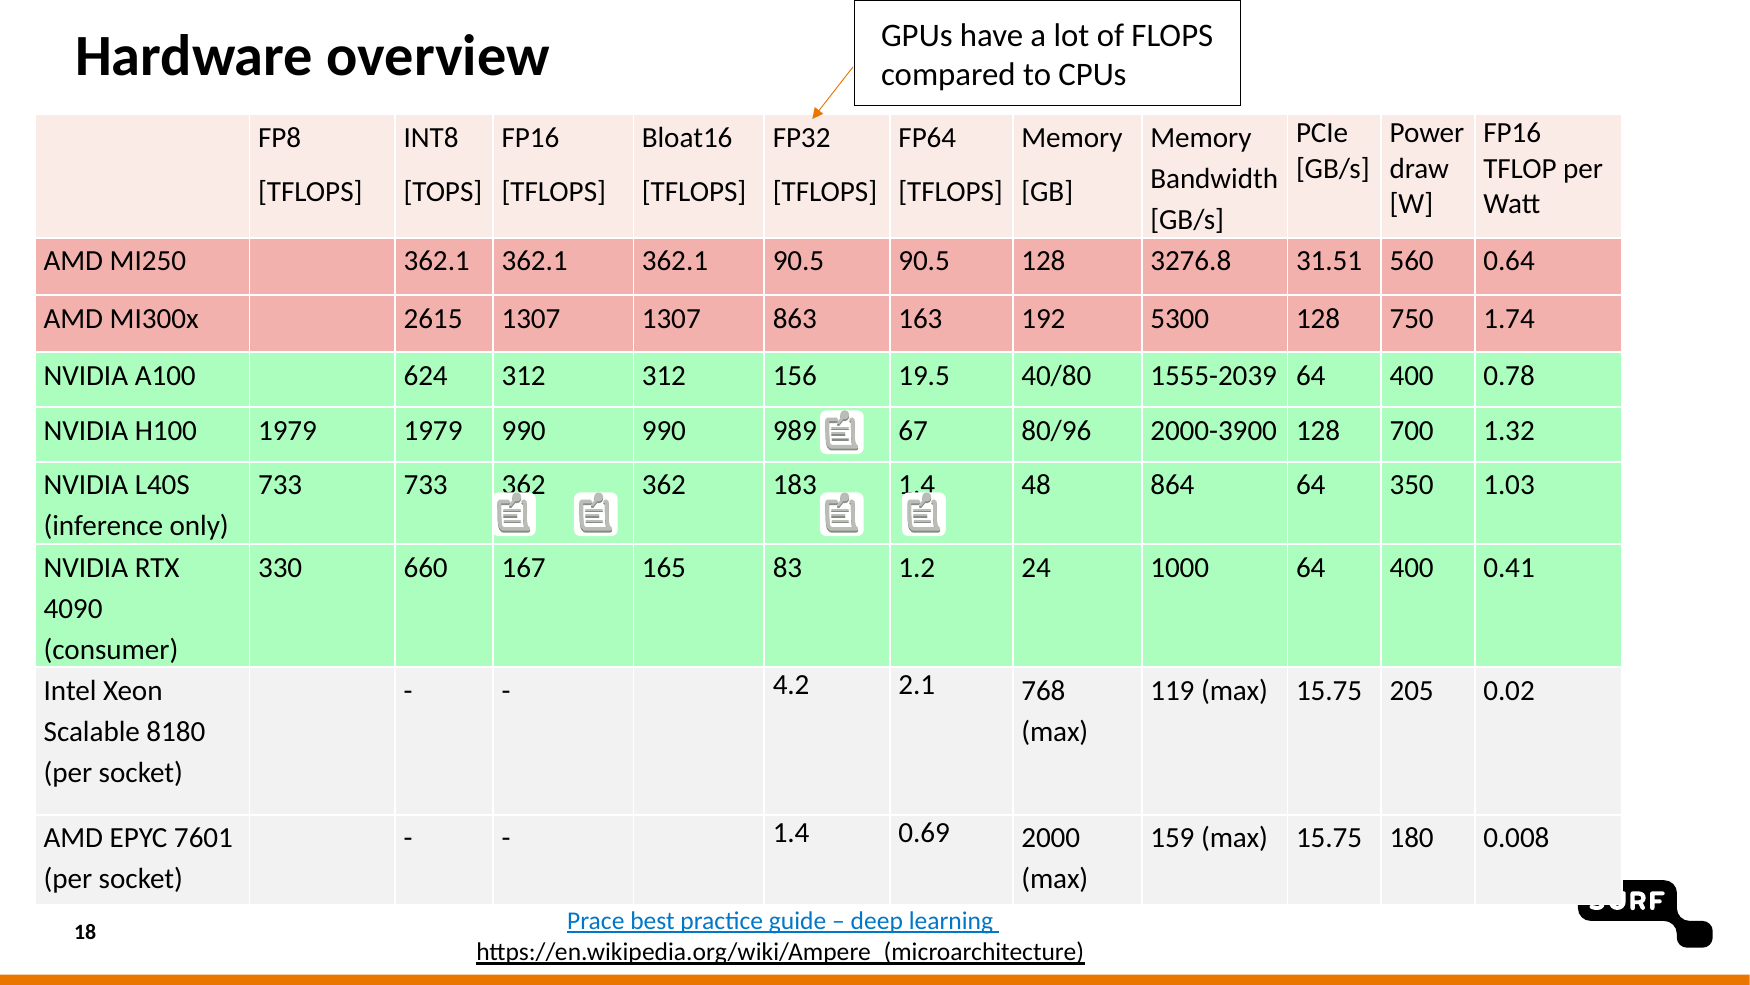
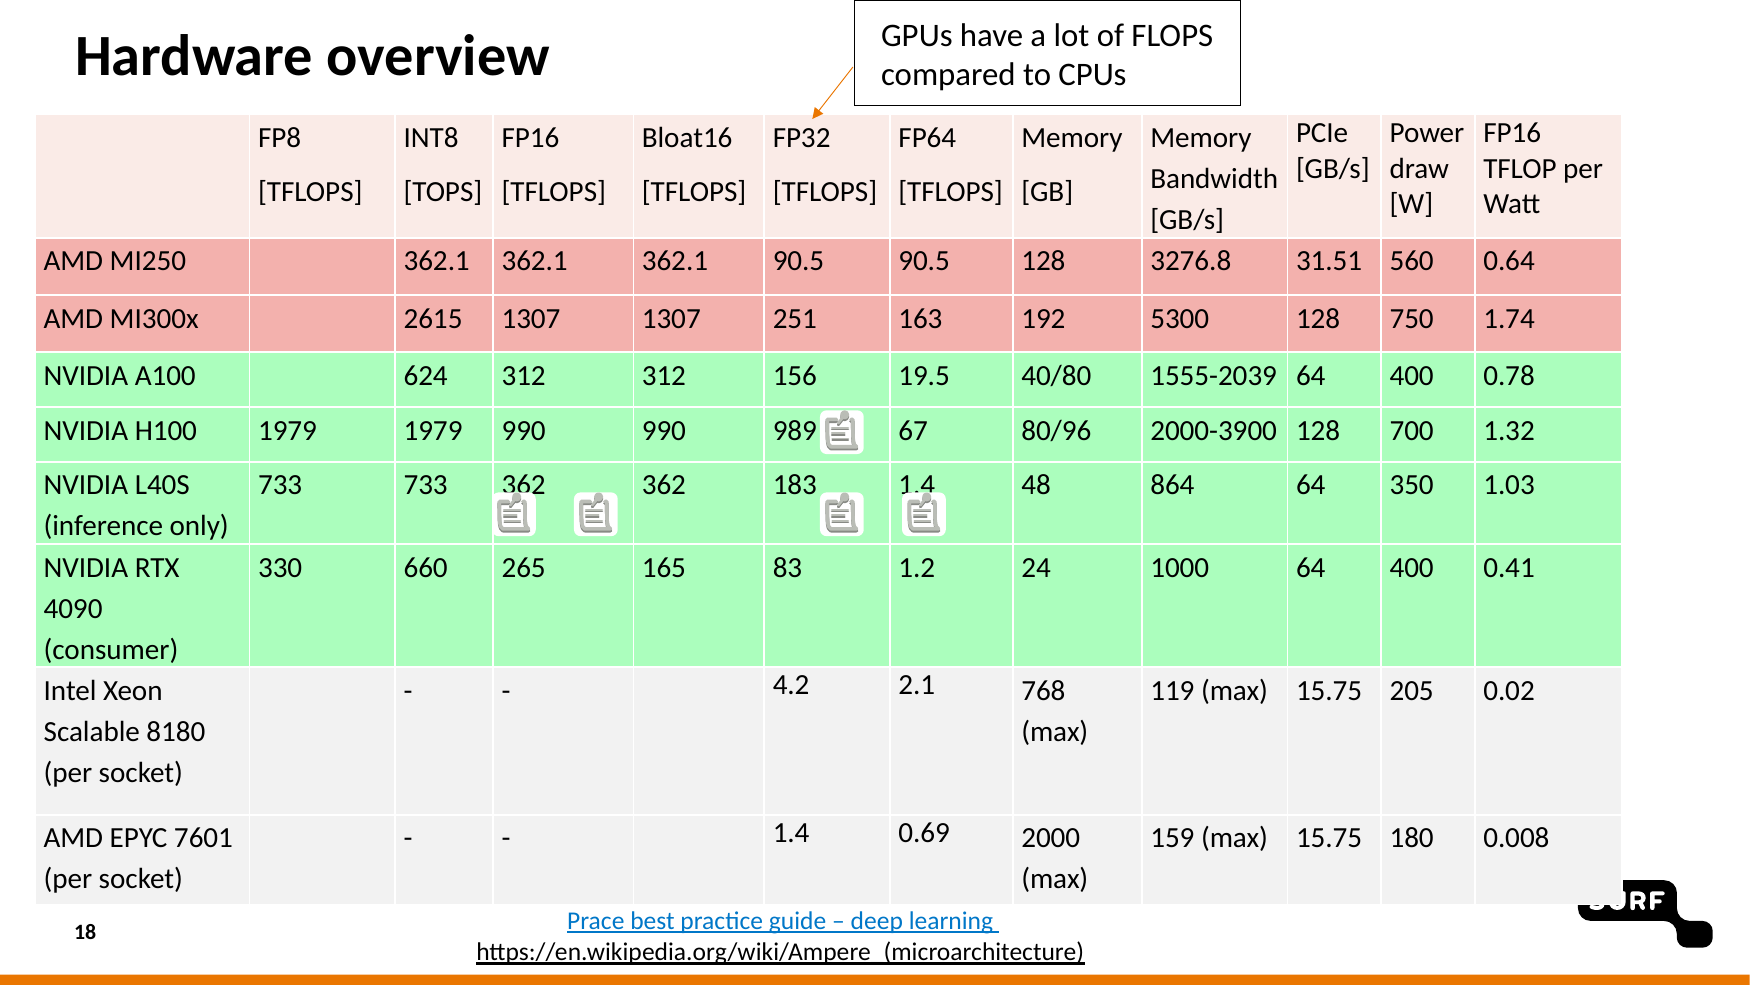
863: 863 -> 251 (795, 318)
167: 167 -> 265 (524, 567)
